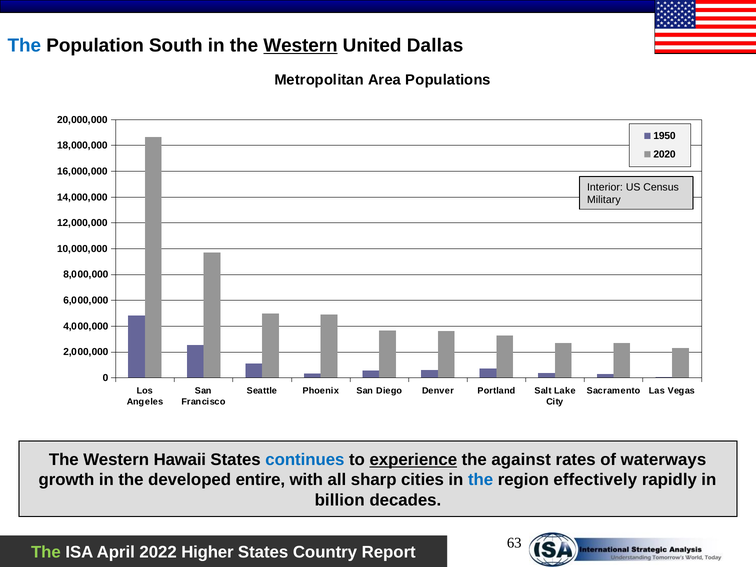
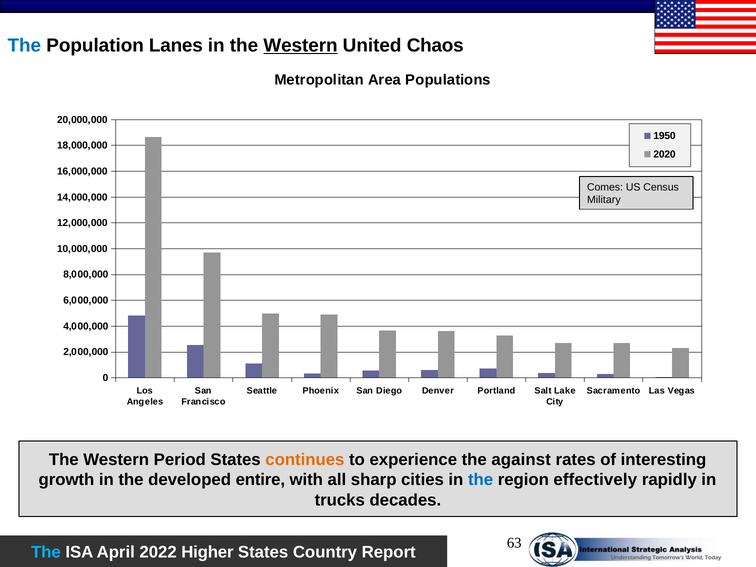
South: South -> Lanes (176, 45)
Dallas: Dallas -> Chaos (435, 45)
Interior: Interior -> Comes (605, 187)
Hawaii: Hawaii -> Period (180, 460)
continues colour: blue -> orange (305, 460)
experience underline: present -> none (413, 460)
waterways: waterways -> interesting (664, 460)
billion: billion -> trucks (340, 500)
The colour: light green -> light blue (46, 552)
